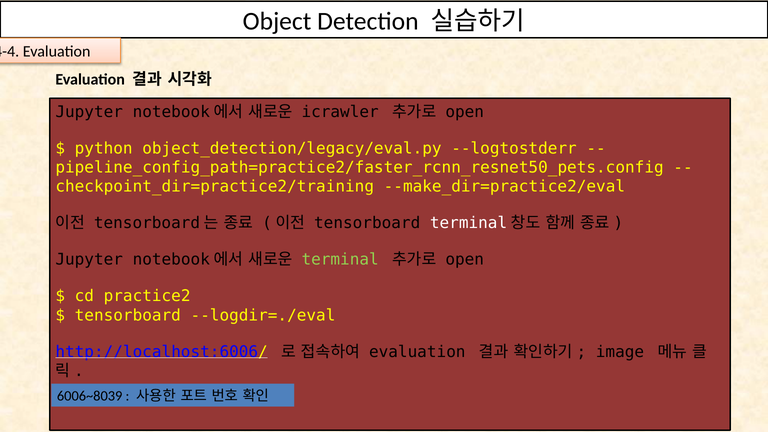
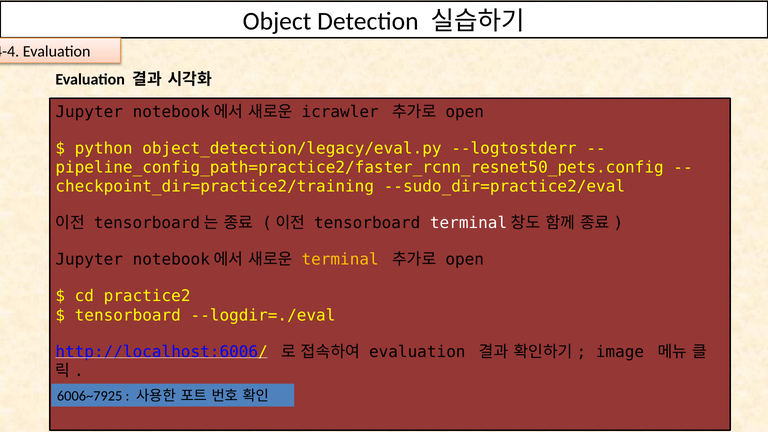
--make_dir=practice2/eval: --make_dir=practice2/eval -> --sudo_dir=practice2/eval (504, 187)
terminal colour: light green -> yellow (340, 260)
6006~8039: 6006~8039 -> 6006~7925 (90, 396)
